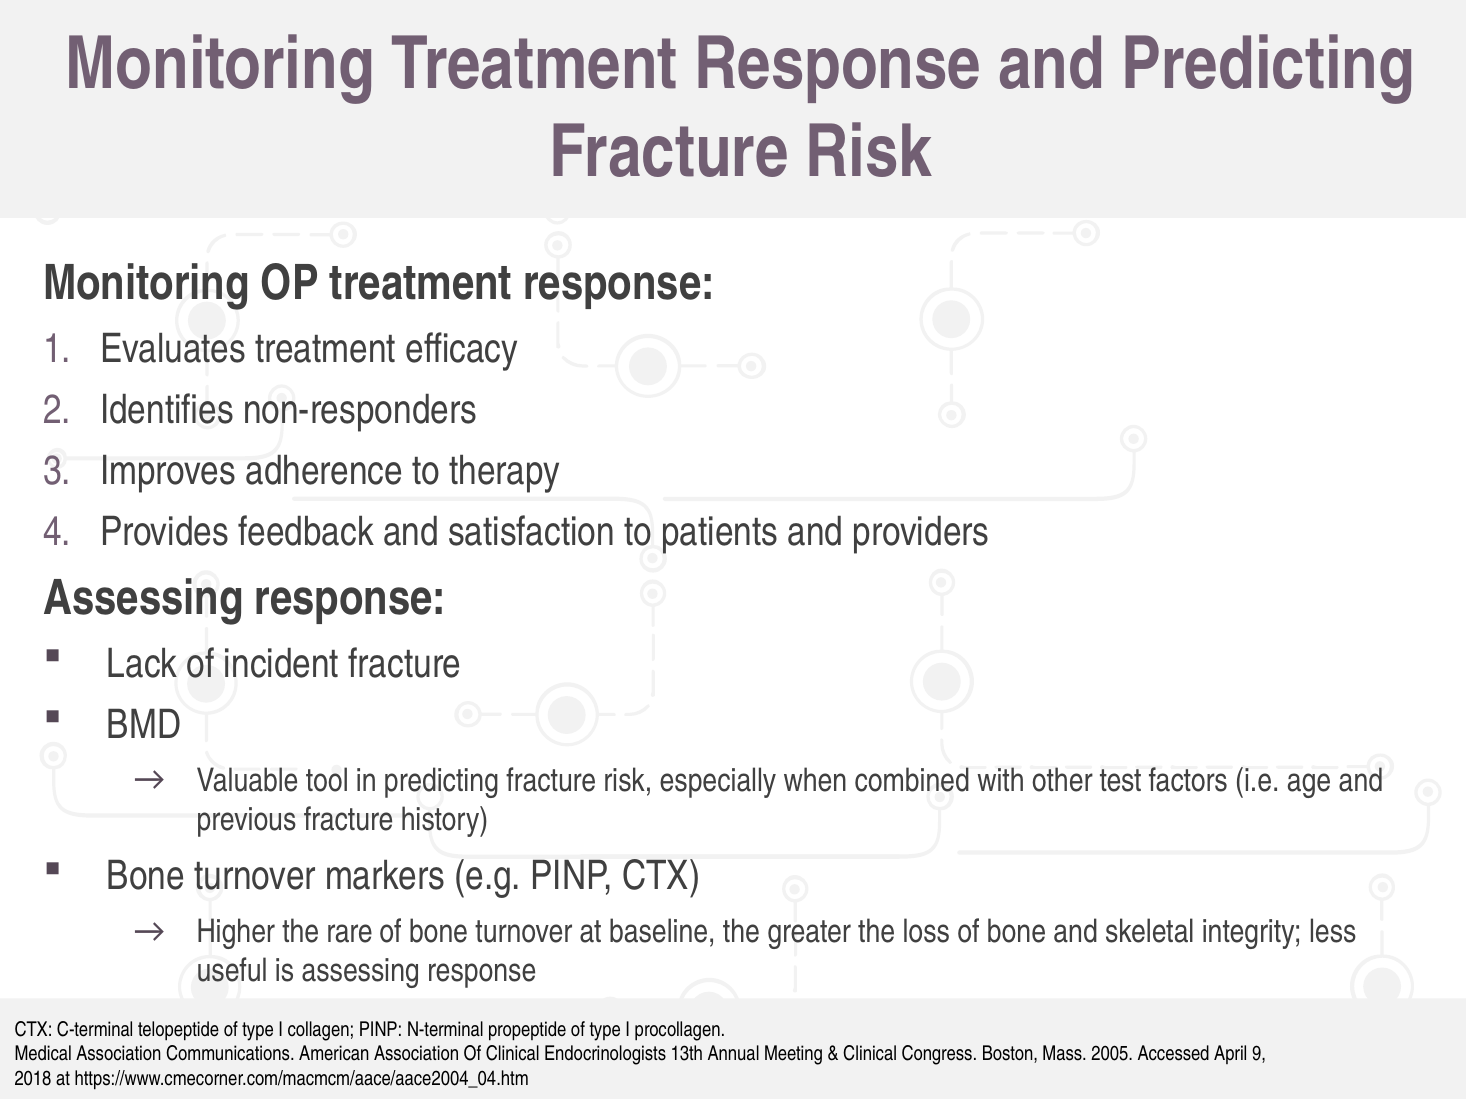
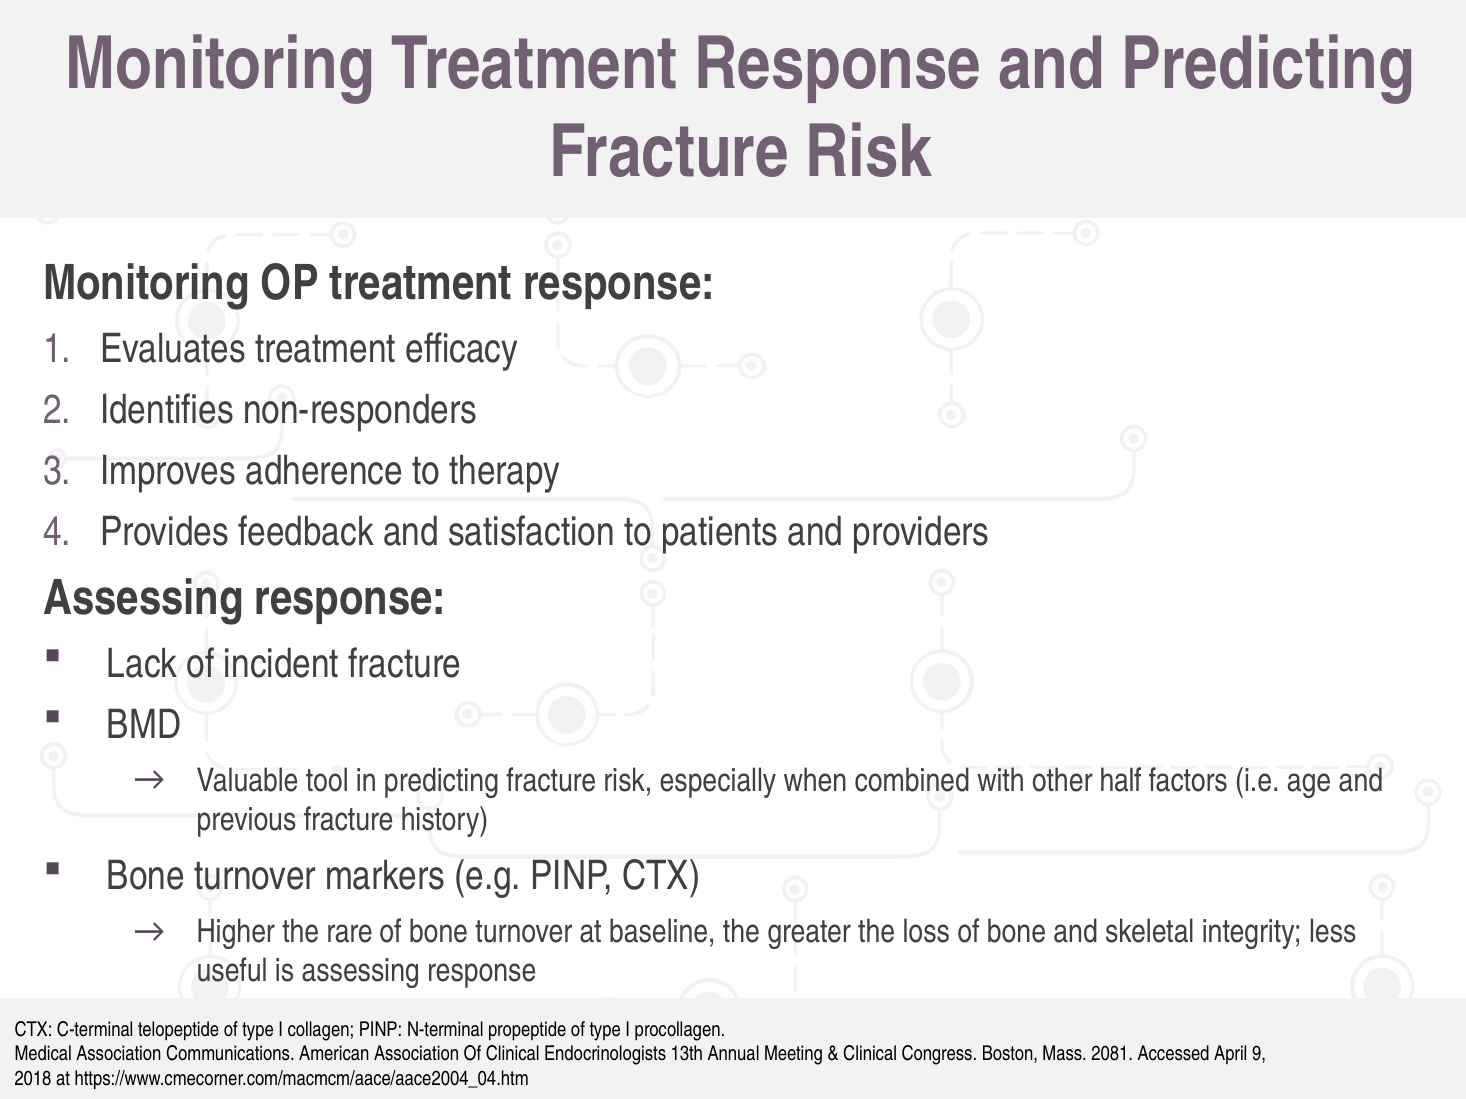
test: test -> half (1121, 781)
2005: 2005 -> 2081 (1112, 1055)
